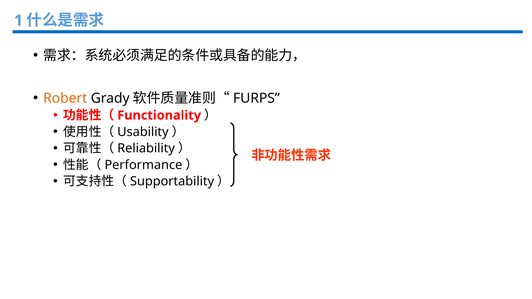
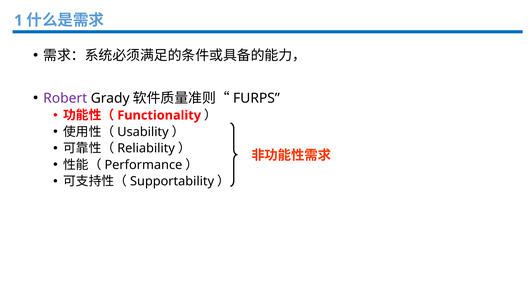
Robert colour: orange -> purple (65, 98)
